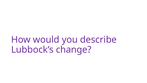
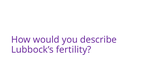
change: change -> fertility (74, 49)
